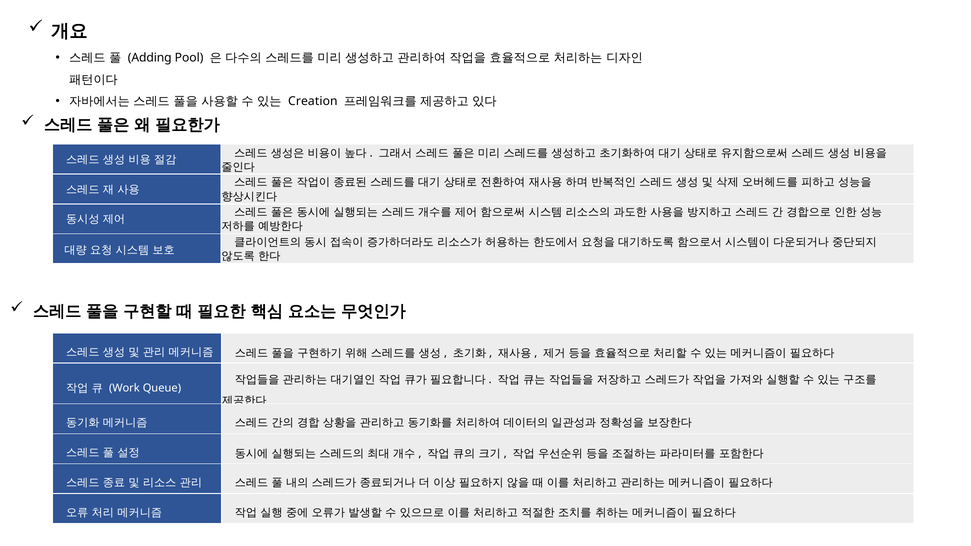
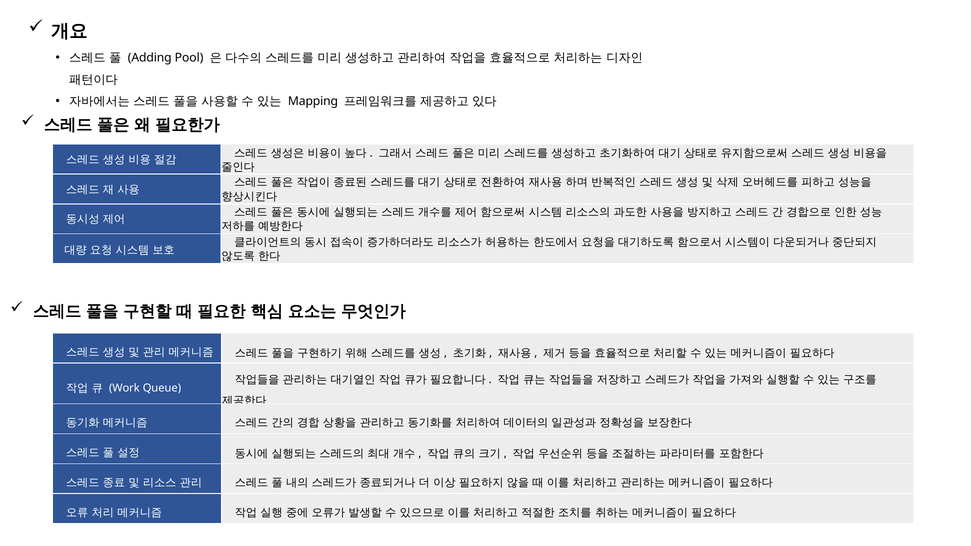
Creation: Creation -> Mapping (313, 101)
